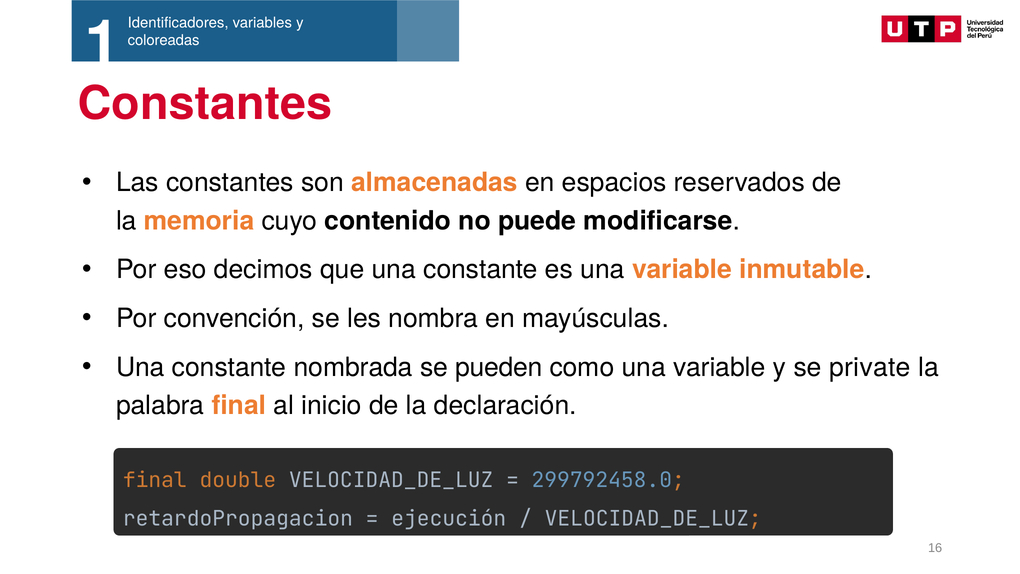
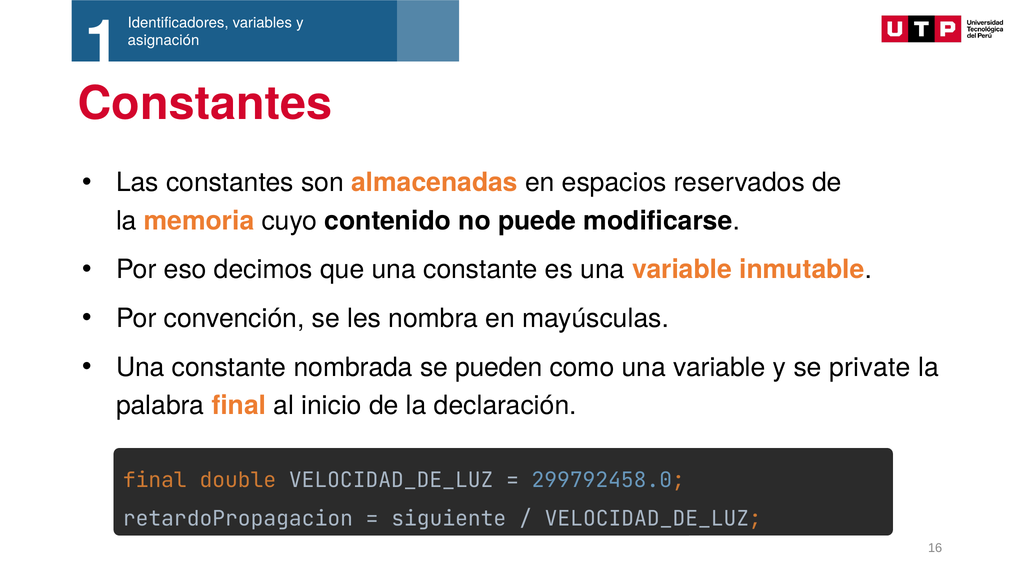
coloreadas: coloreadas -> asignación (164, 41)
ejecución: ejecución -> siguiente (449, 519)
